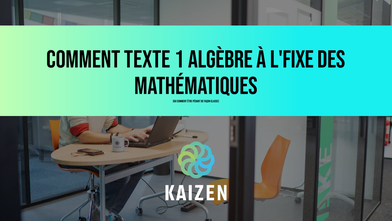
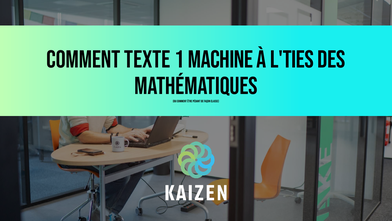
algèbre: algèbre -> machine (220, 59)
l'fixe: l'fixe -> l'ties (292, 59)
